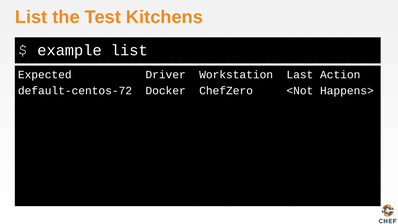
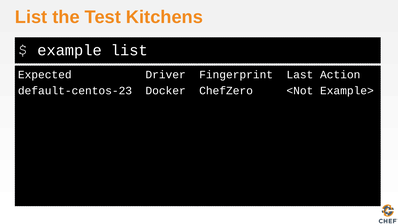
Workstation: Workstation -> Fingerprint (236, 75)
default-centos-72: default-centos-72 -> default-centos-23 (75, 91)
Happens>: Happens> -> Example> (347, 91)
